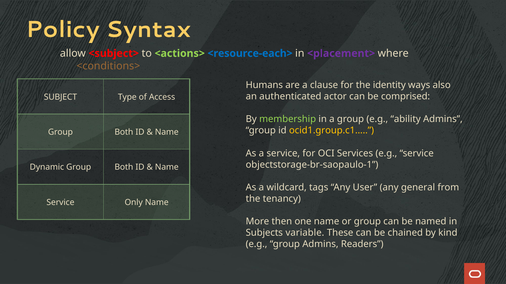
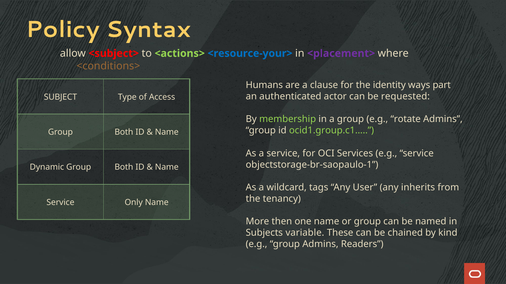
<resource-each>: <resource-each> -> <resource-your> (250, 54)
also: also -> part (442, 85)
comprised: comprised -> requested (405, 97)
ability: ability -> rotate (406, 119)
ocid1.group.c1 colour: yellow -> light green (331, 131)
general: general -> inherits (418, 188)
